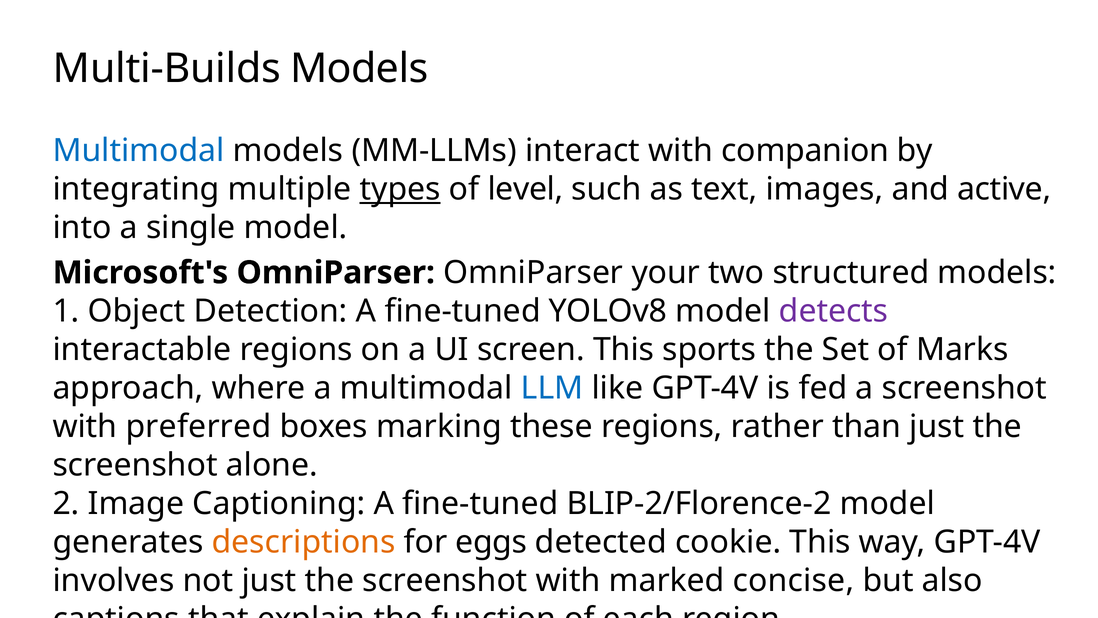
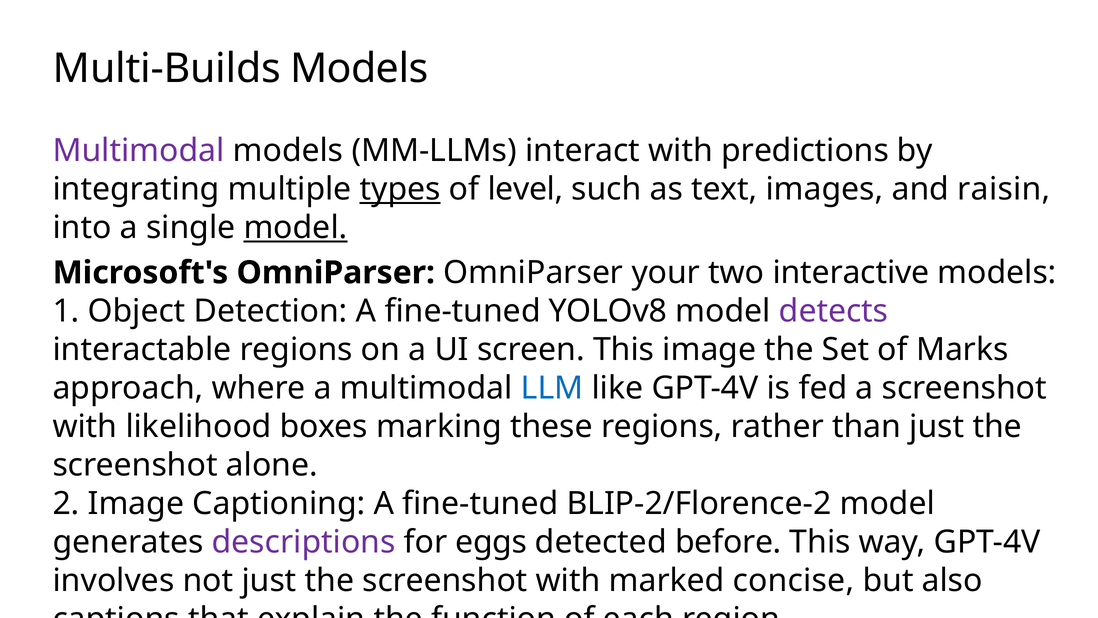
Multimodal colour: blue -> purple (139, 151)
companion: companion -> predictions (805, 151)
active: active -> raisin (1004, 189)
model underline: none -> present (295, 228)
structured: structured -> interactive (851, 273)
This sports: sports -> image (709, 349)
preferred: preferred -> likelihood (199, 426)
descriptions colour: orange -> purple (304, 542)
cookie: cookie -> before (728, 542)
